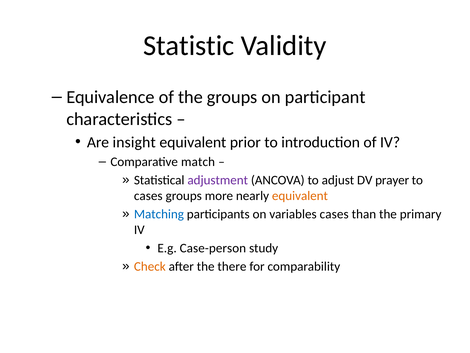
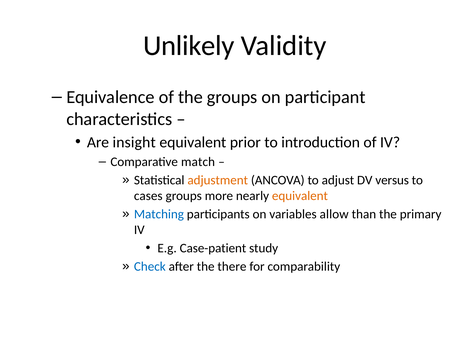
Statistic: Statistic -> Unlikely (189, 45)
adjustment colour: purple -> orange (218, 180)
prayer: prayer -> versus (392, 180)
variables cases: cases -> allow (334, 214)
Case-person: Case-person -> Case-patient (213, 248)
Check colour: orange -> blue (150, 266)
